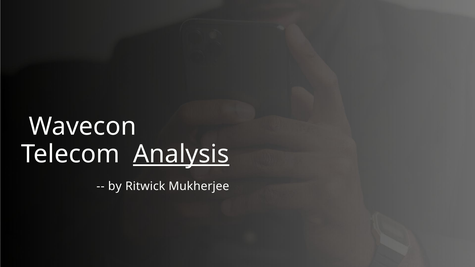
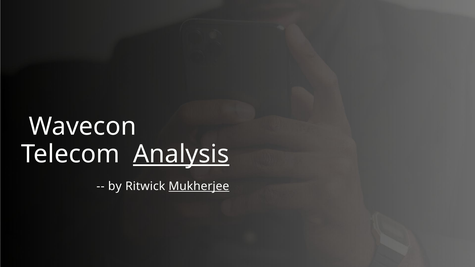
Mukherjee underline: none -> present (199, 186)
